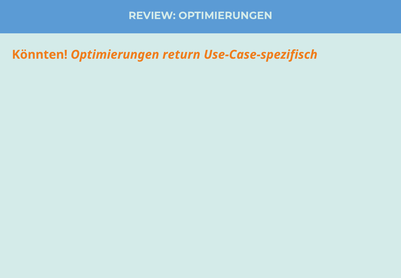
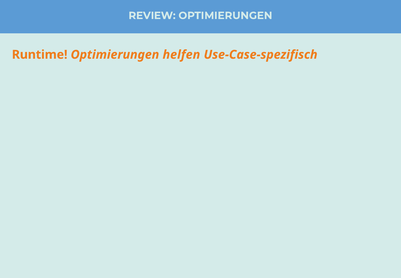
Könnten: Könnten -> Runtime (40, 55)
return: return -> helfen (181, 55)
